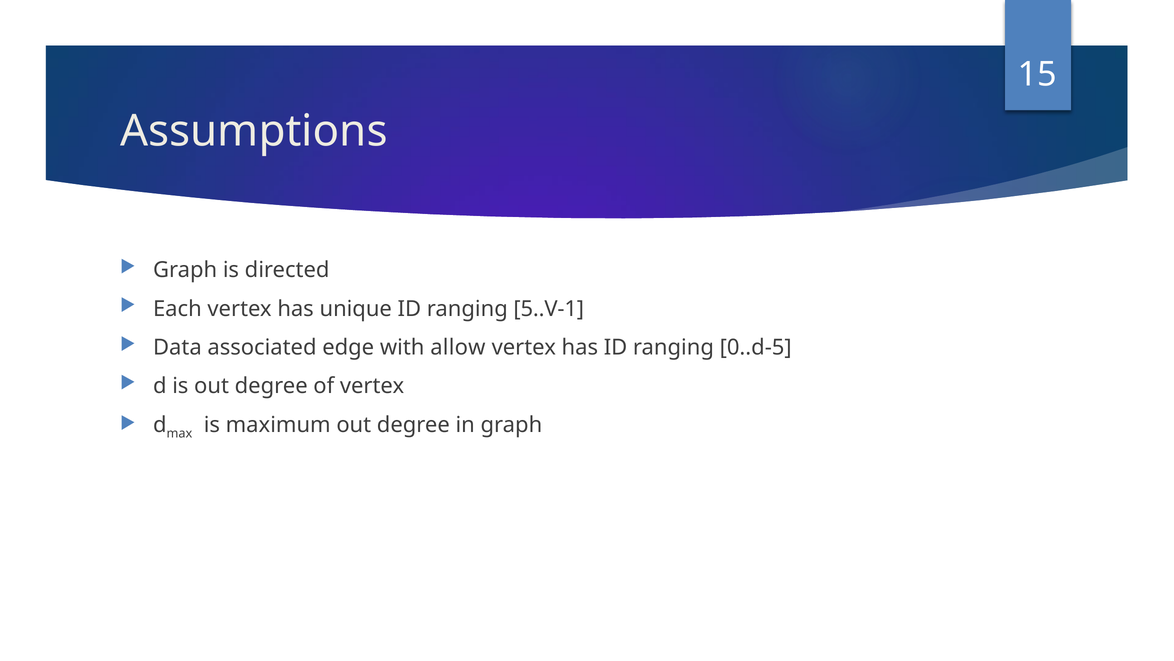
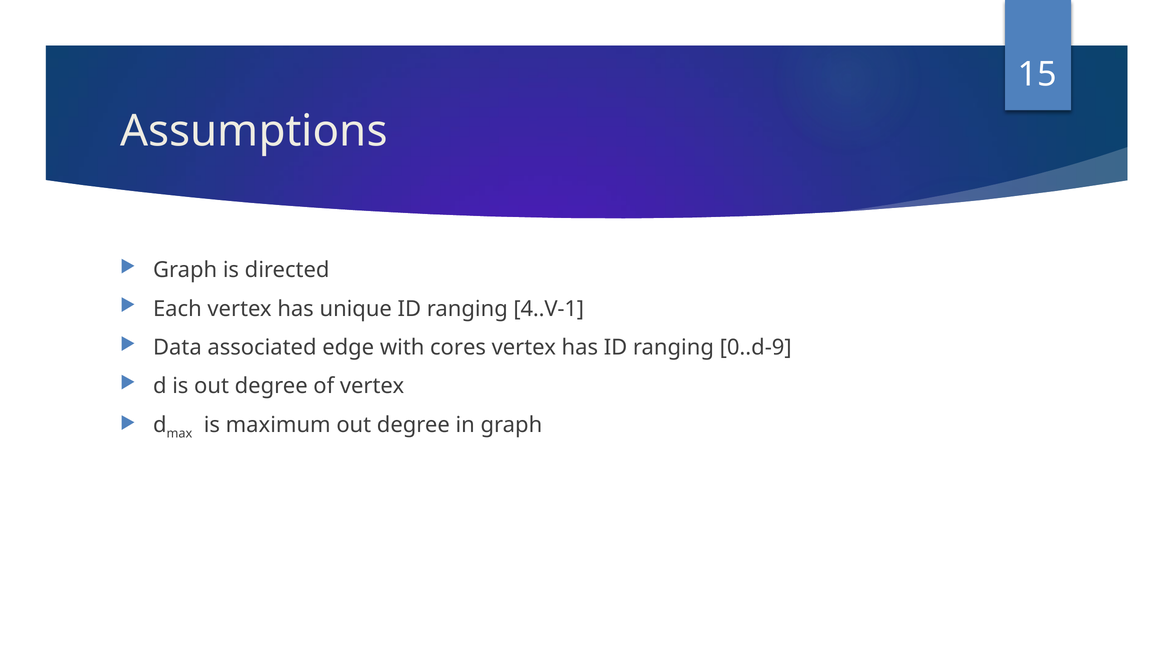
5..V-1: 5..V-1 -> 4..V-1 (549, 308)
allow: allow -> cores (458, 347)
0..d-5: 0..d-5 -> 0..d-9 (756, 347)
